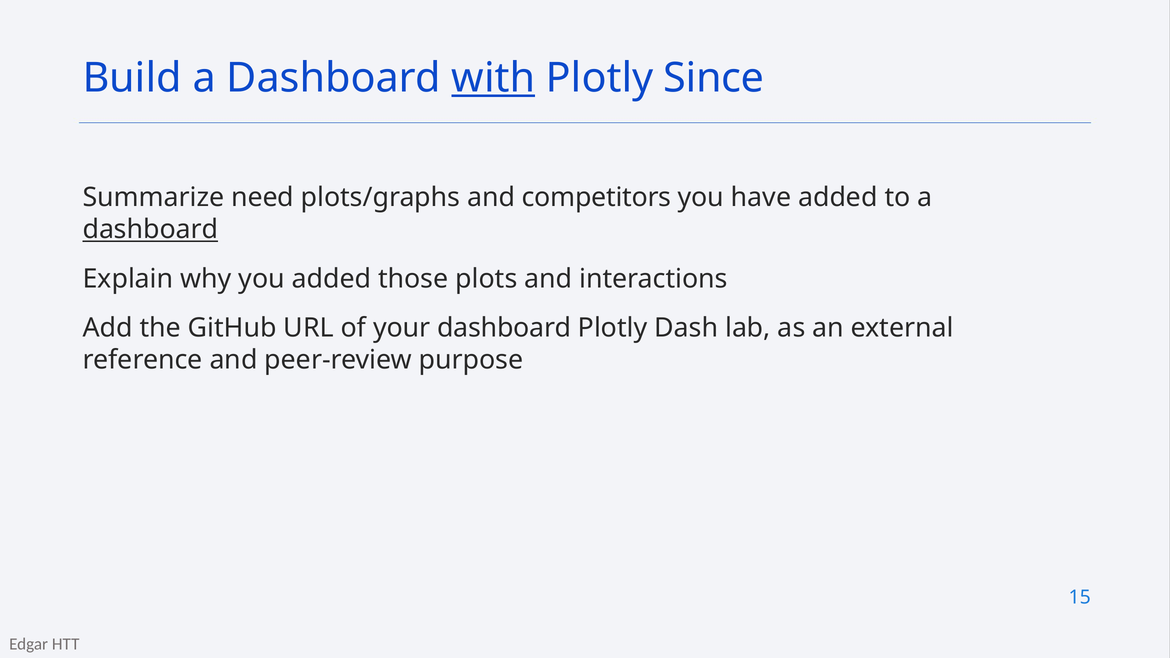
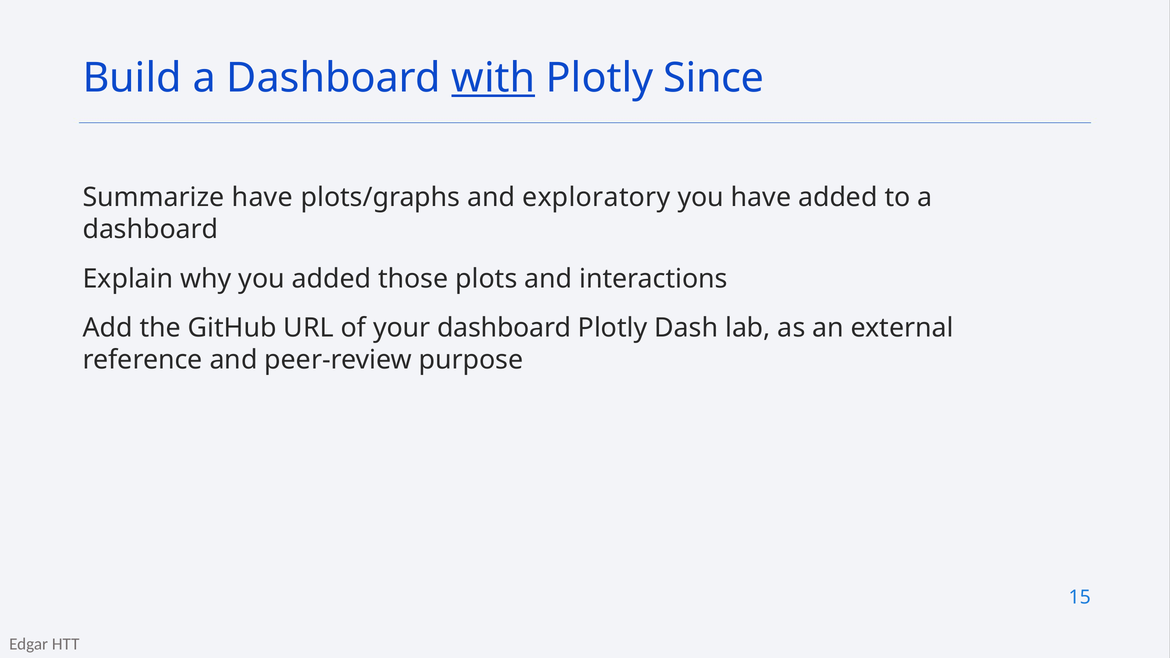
Summarize need: need -> have (262, 198)
competitors: competitors -> exploratory (596, 198)
dashboard underline: present -> none (150, 230)
